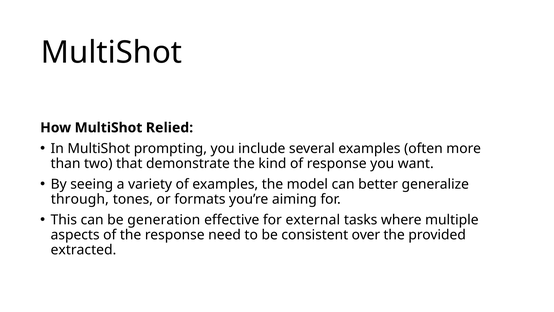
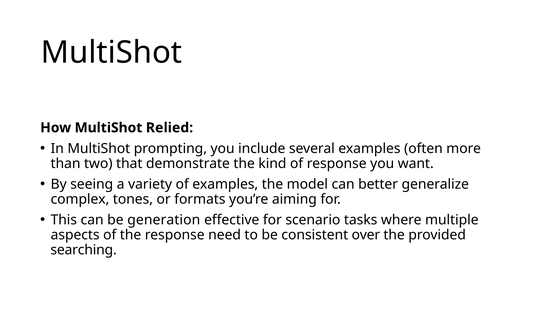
through: through -> complex (80, 199)
external: external -> scenario (313, 220)
extracted: extracted -> searching (84, 250)
